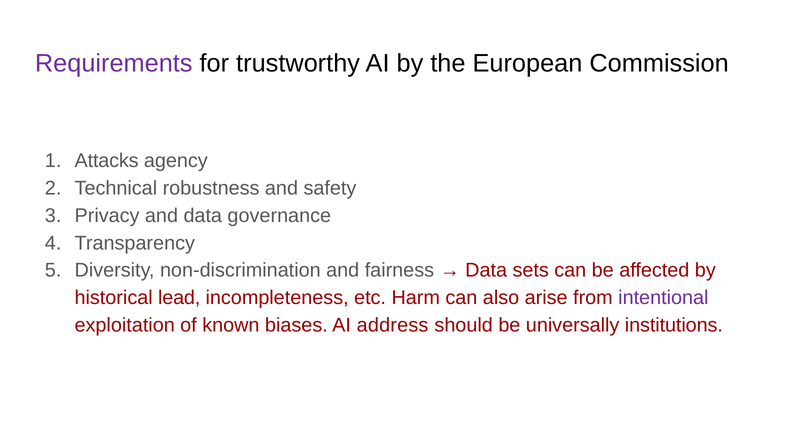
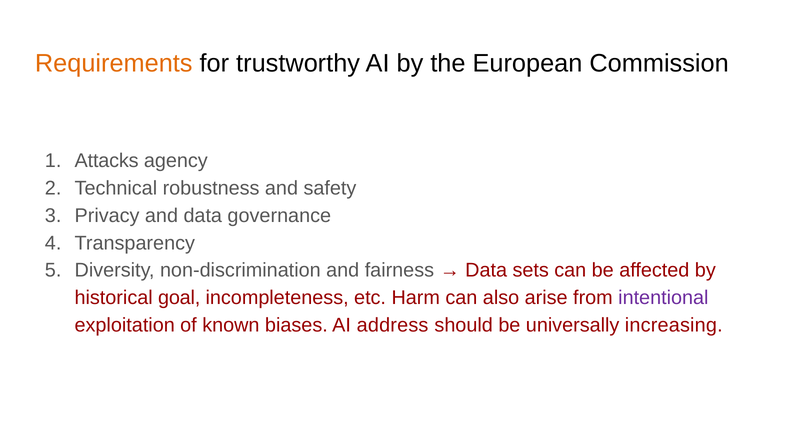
Requirements colour: purple -> orange (114, 63)
lead: lead -> goal (179, 298)
institutions: institutions -> increasing (674, 325)
